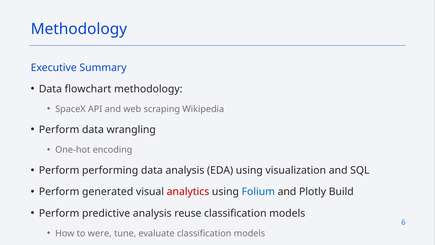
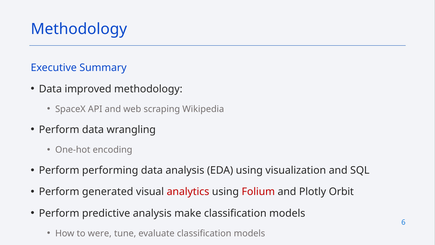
flowchart: flowchart -> improved (88, 89)
Folium colour: blue -> red (258, 192)
Build: Build -> Orbit (341, 192)
reuse: reuse -> make (188, 213)
